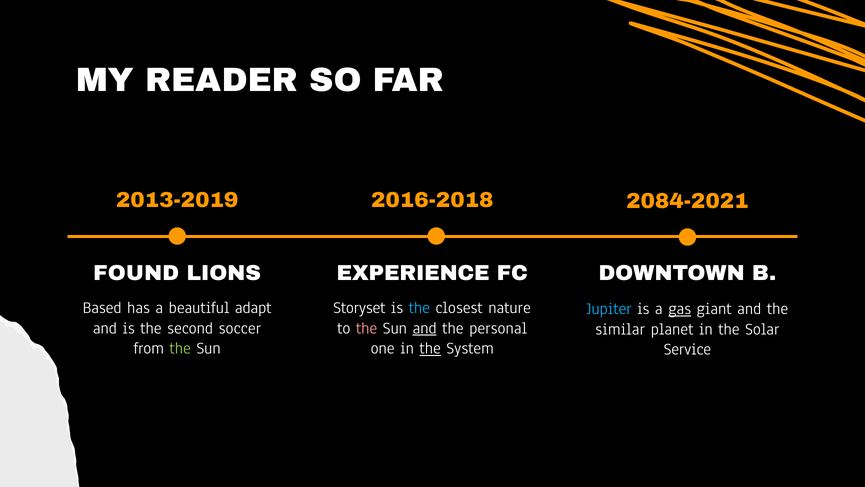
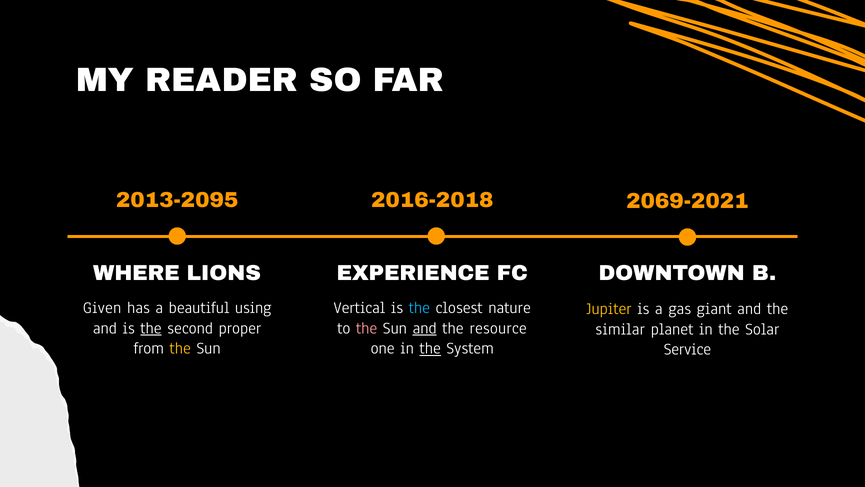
2013-2019: 2013-2019 -> 2013-2095 (177, 200)
2084-2021: 2084-2021 -> 2069-2021 (687, 201)
FOUND: FOUND -> WHERE (136, 273)
Based: Based -> Given (102, 308)
adapt: adapt -> using (253, 308)
Storyset: Storyset -> Vertical (359, 308)
Jupiter colour: light blue -> yellow (609, 309)
gas underline: present -> none (680, 309)
the underline: none -> present (151, 328)
soccer: soccer -> proper (240, 328)
personal: personal -> resource (498, 328)
the colour: light green -> yellow (180, 348)
